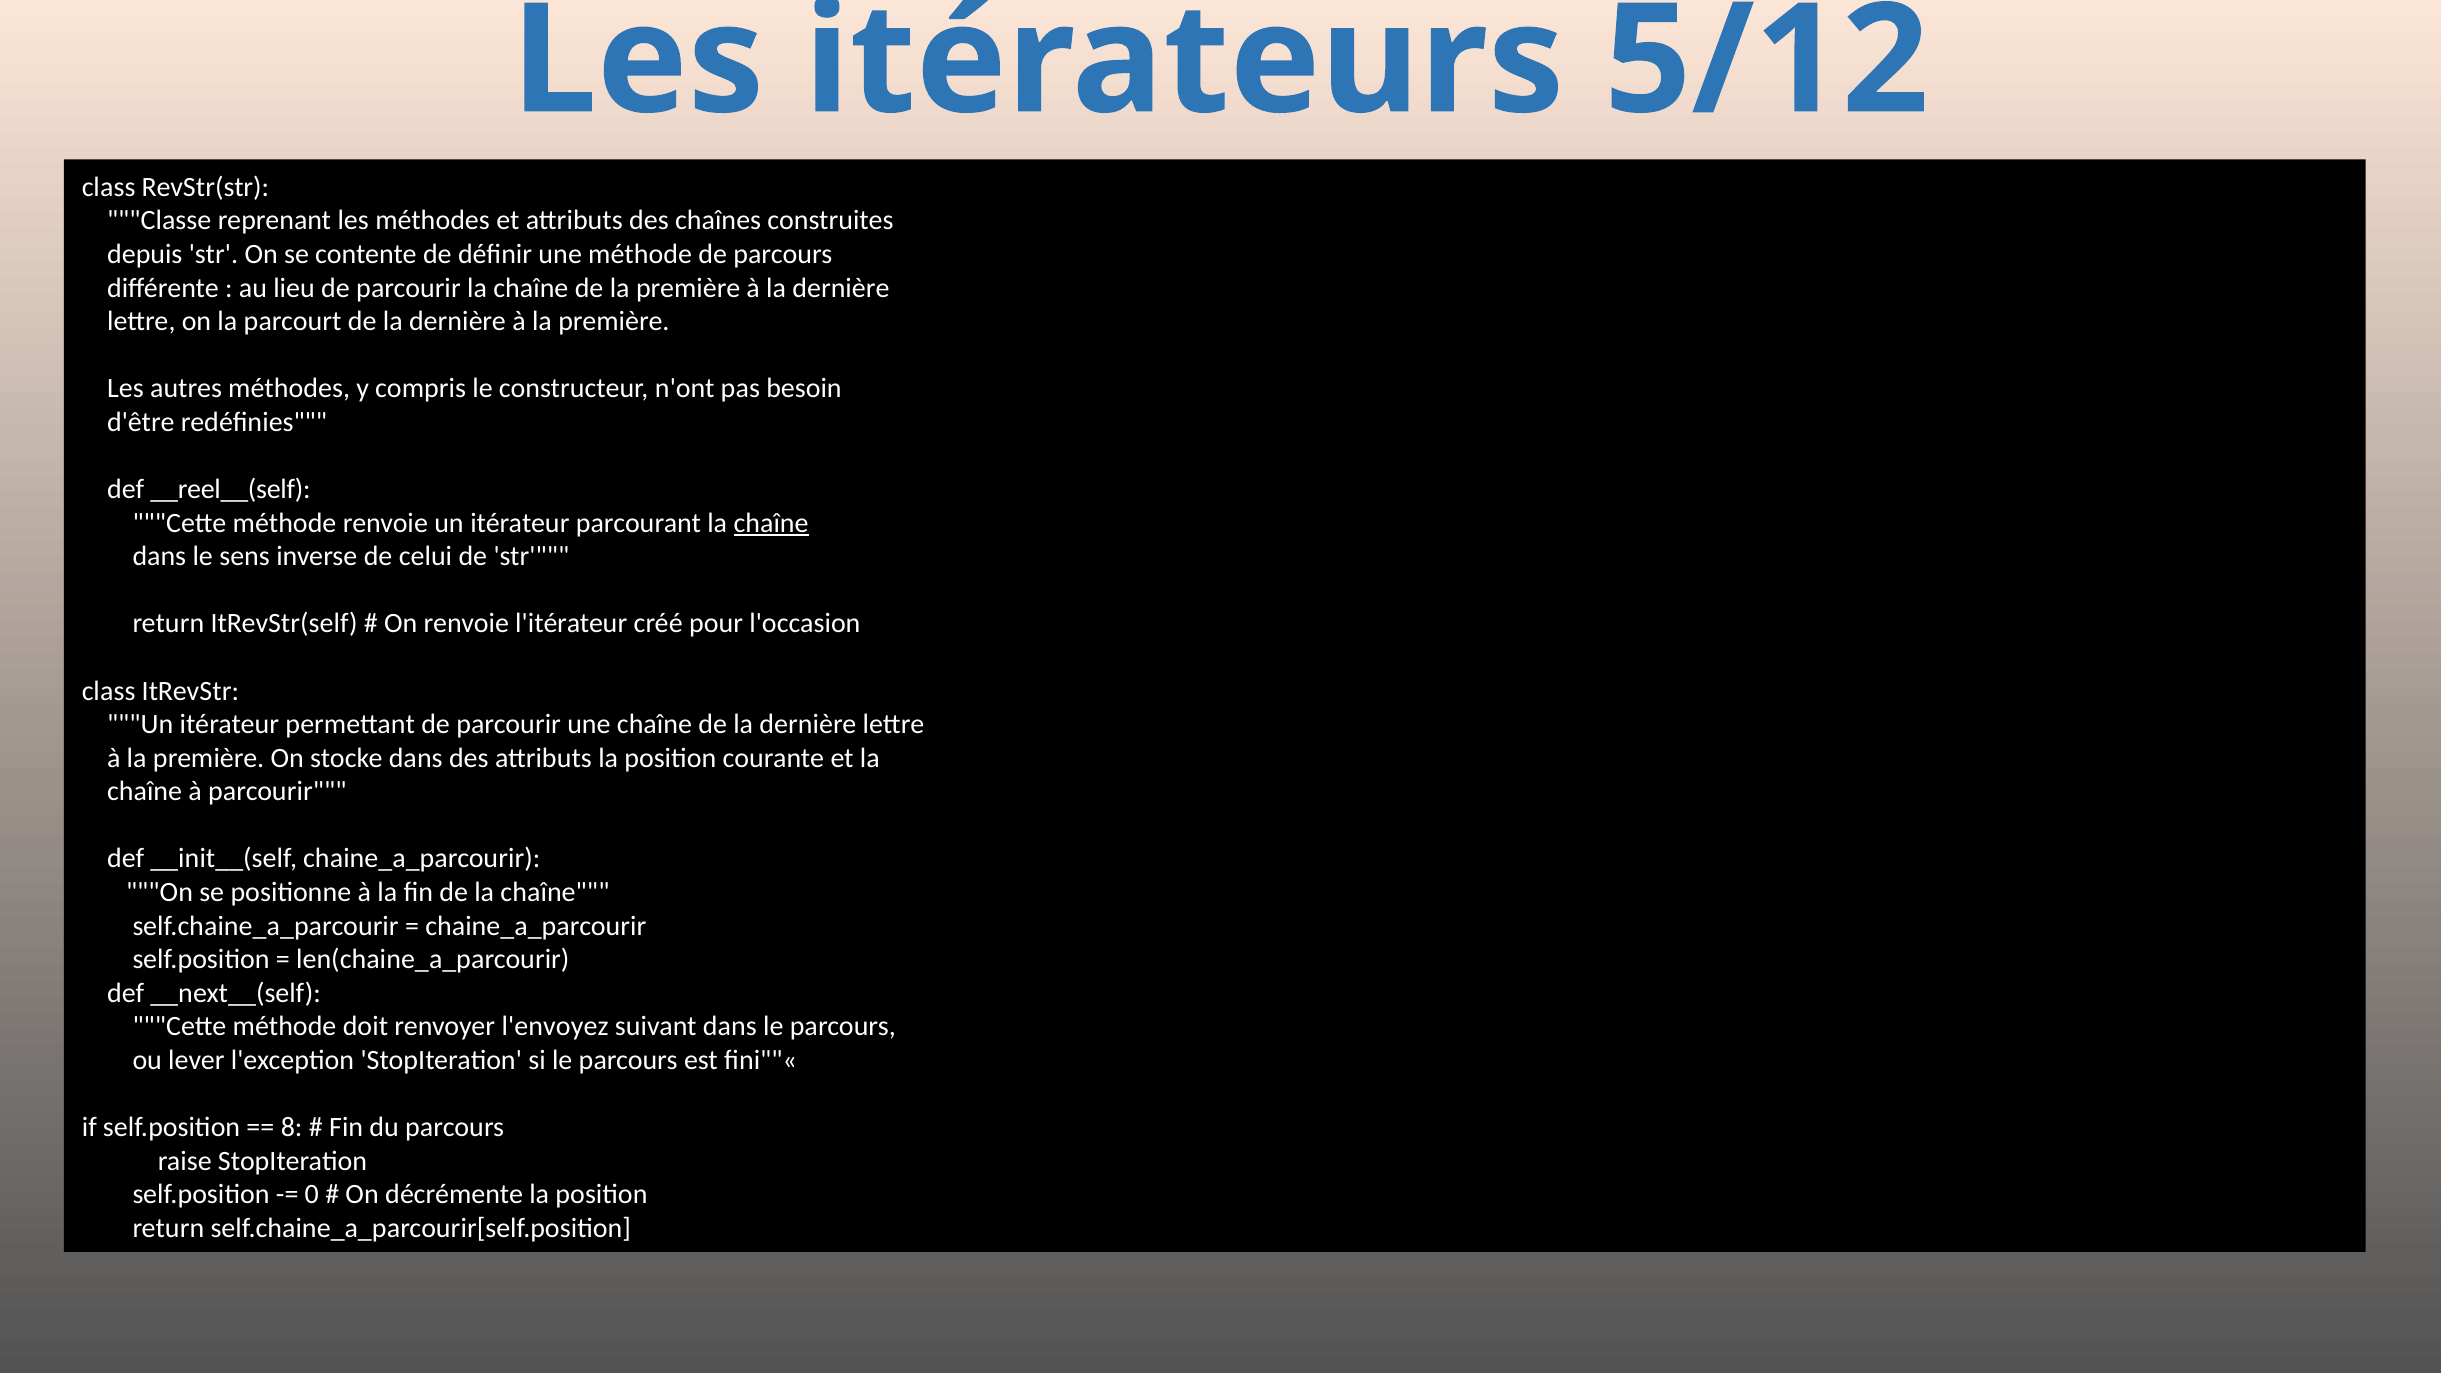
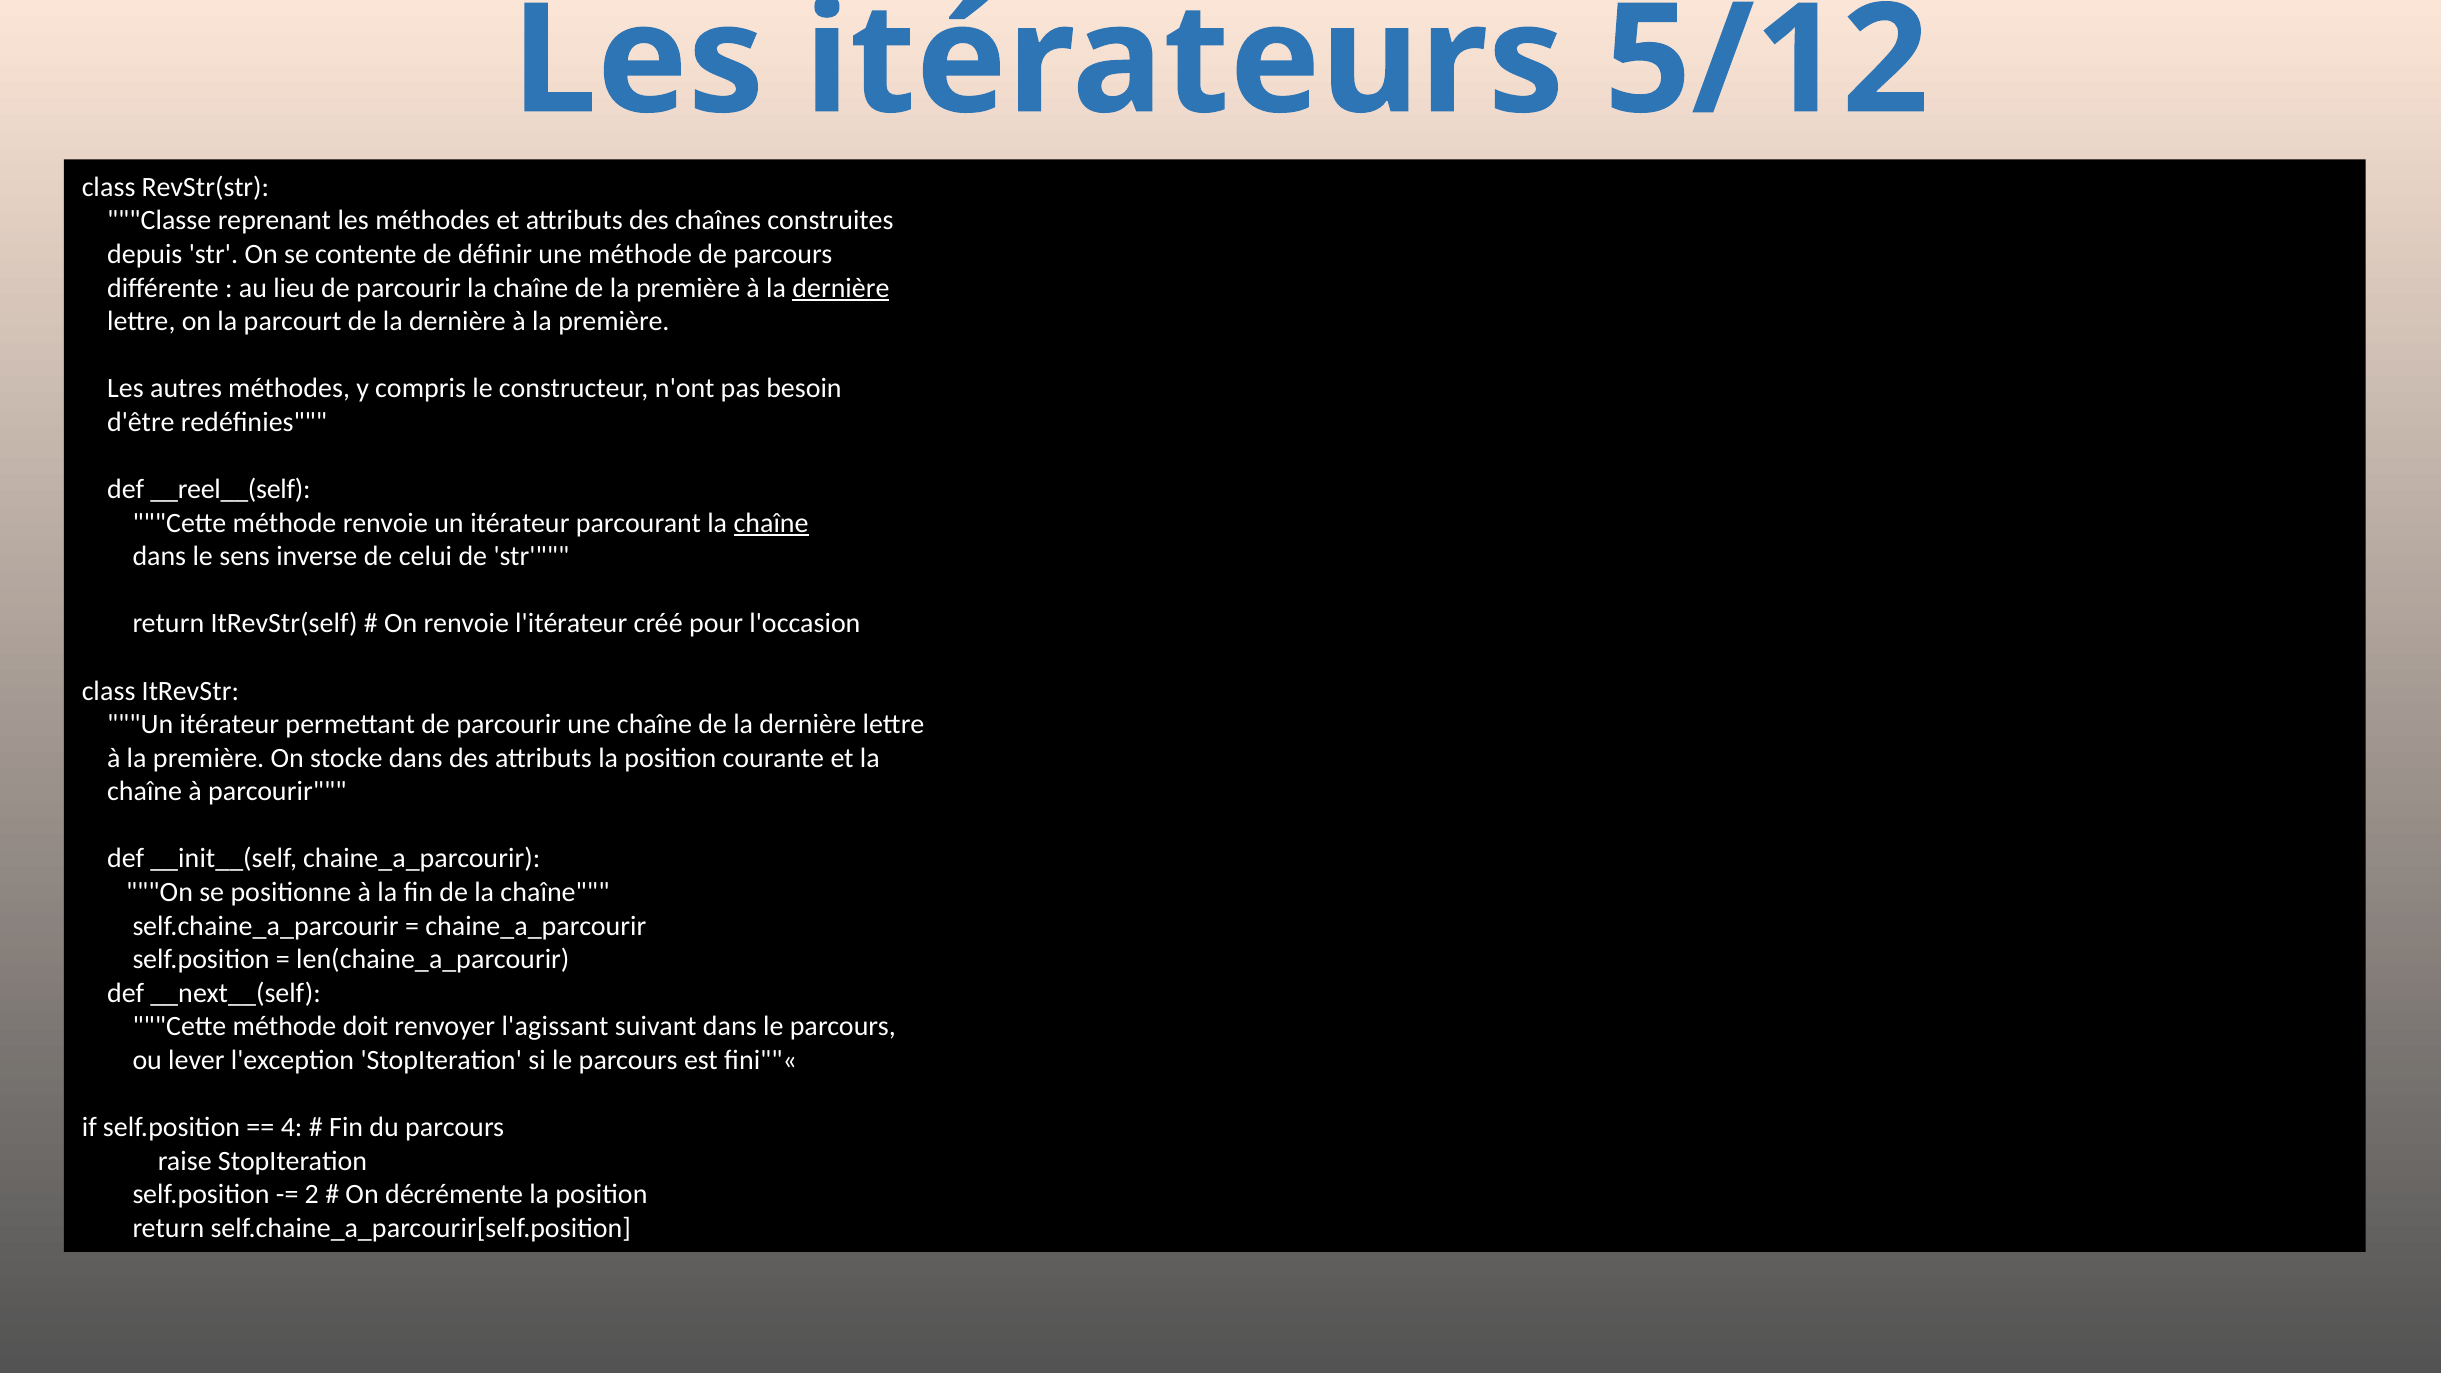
dernière underline: none -> present (841, 288)
l'envoyez: l'envoyez -> l'agissant (555, 1027)
8: 8 -> 4 (292, 1127)
0: 0 -> 2 (312, 1195)
